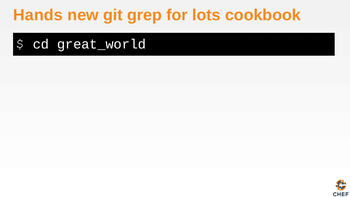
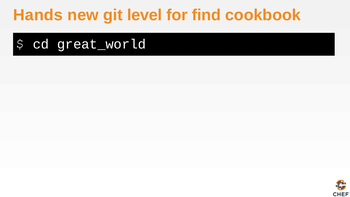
grep: grep -> level (145, 15)
lots: lots -> find (206, 15)
